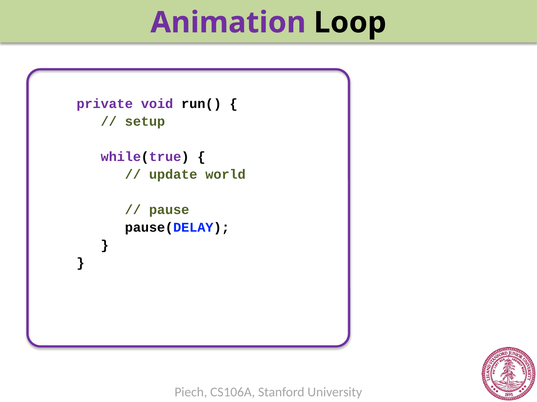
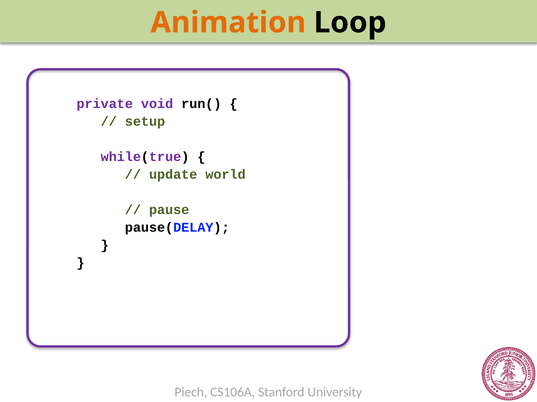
Animation colour: purple -> orange (228, 23)
